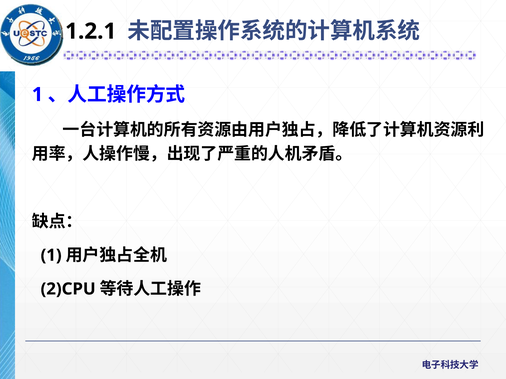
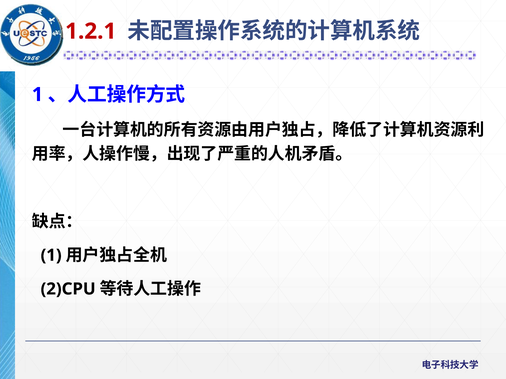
1.2.1 colour: black -> red (91, 31)
